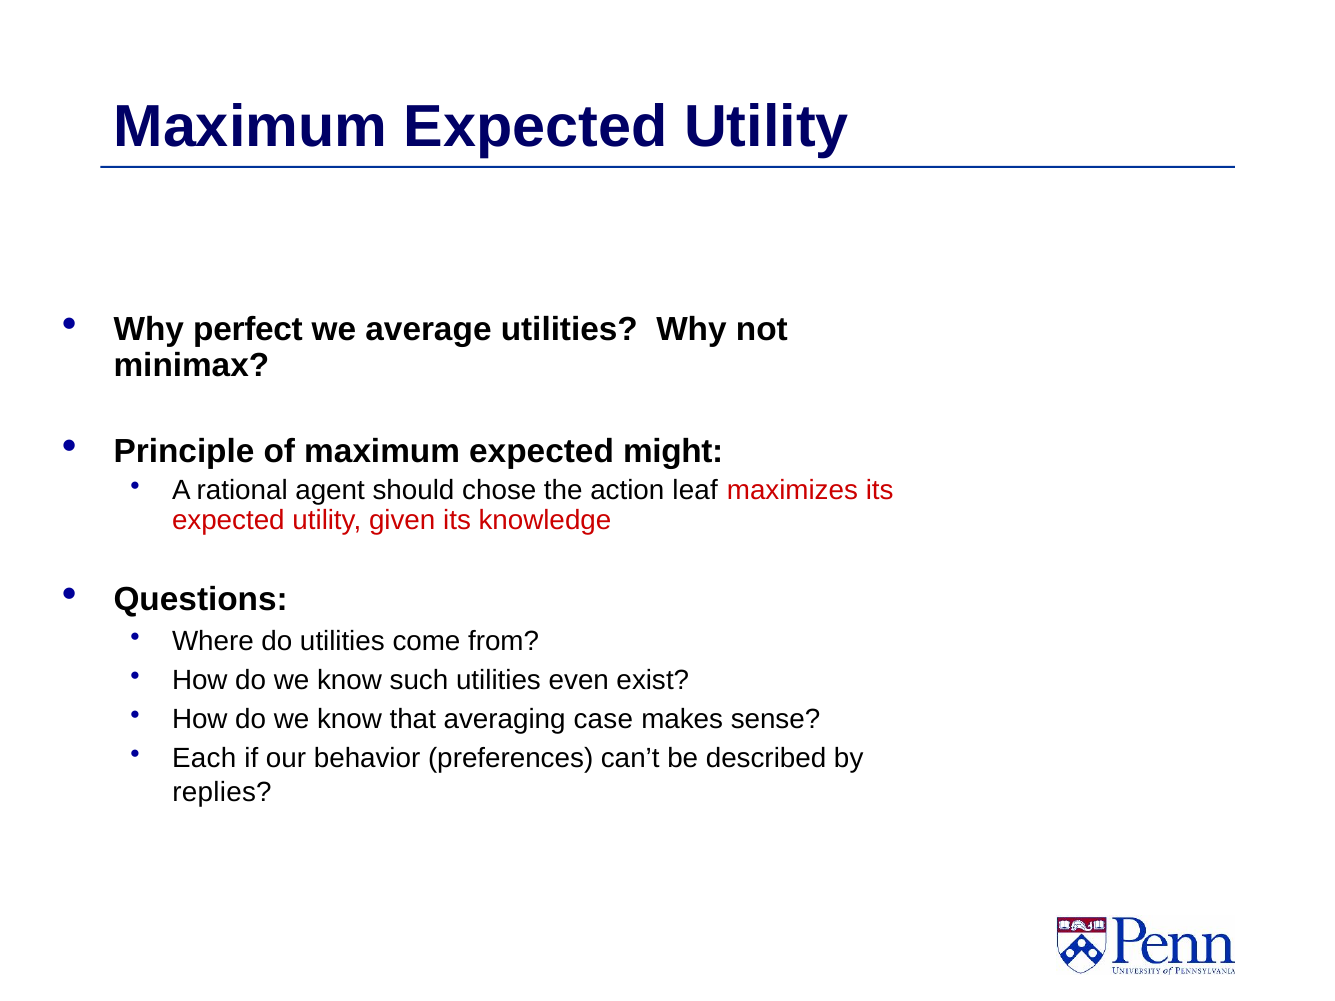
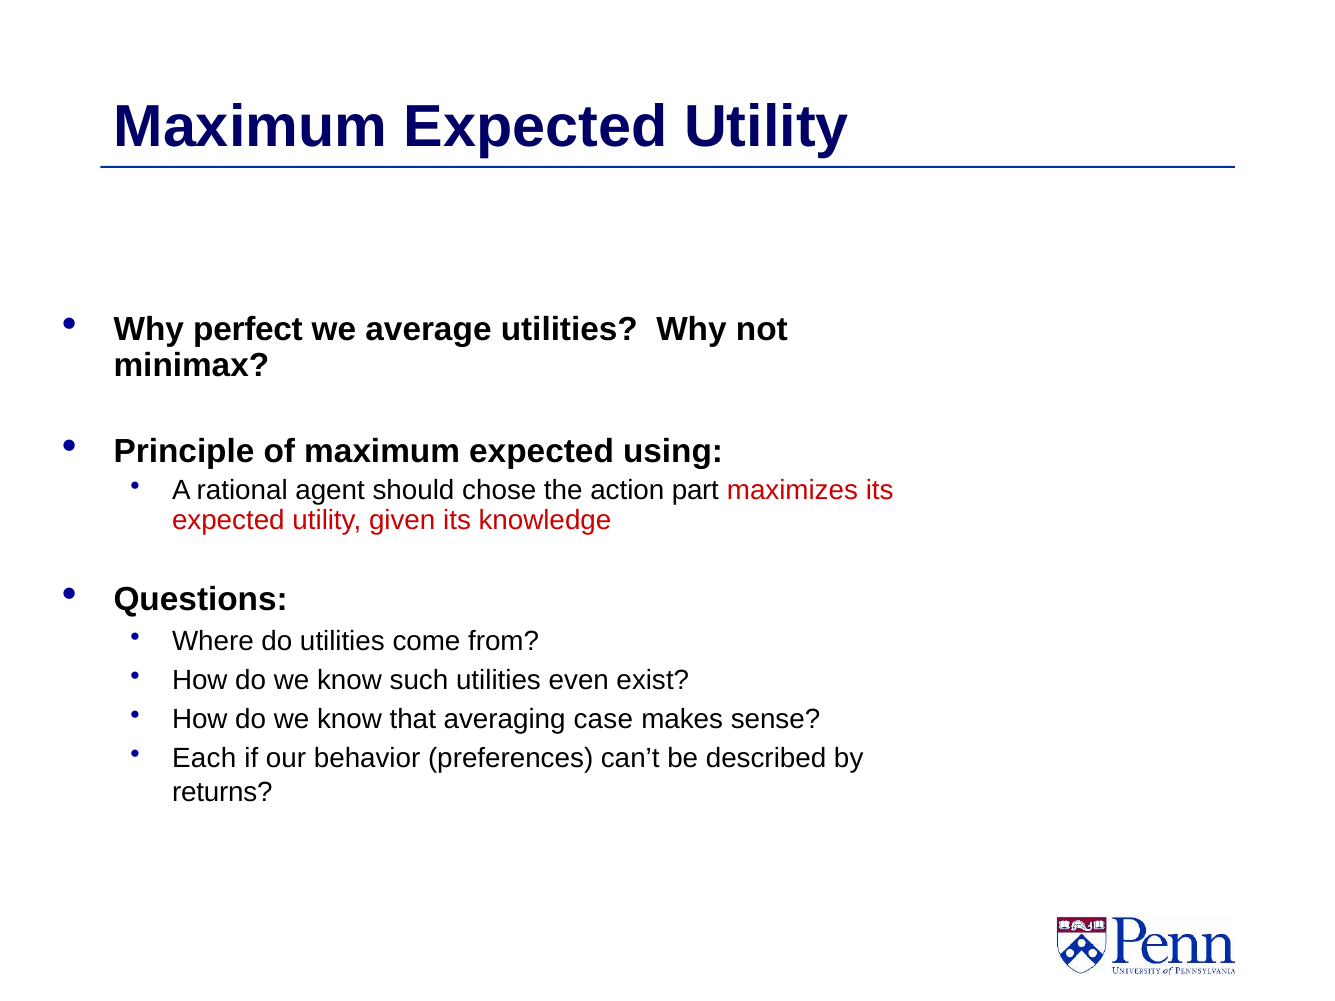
might: might -> using (673, 451)
leaf: leaf -> part (695, 490)
replies: replies -> returns (222, 792)
